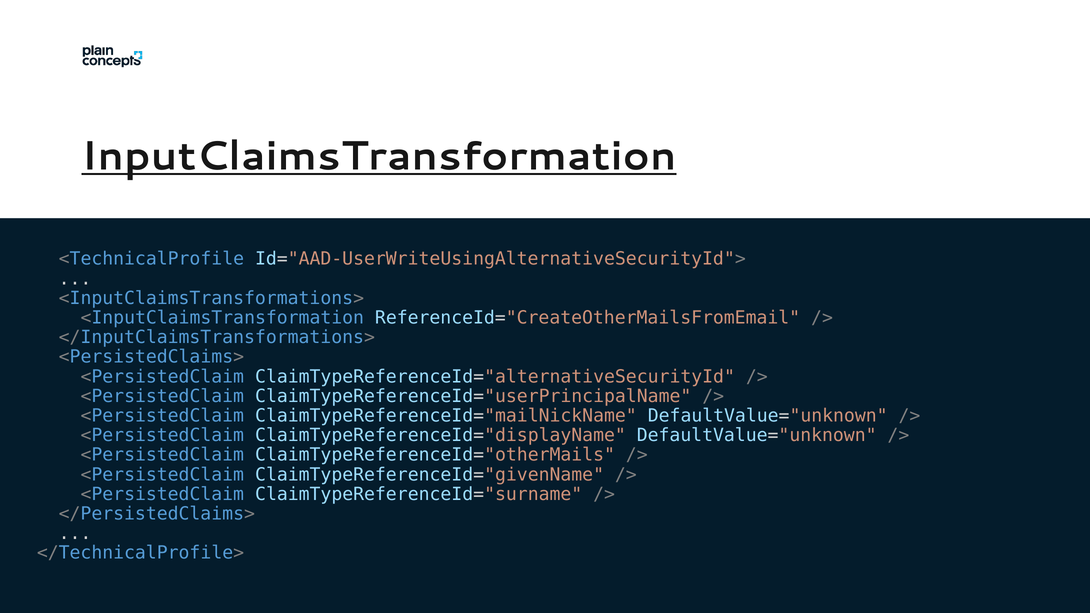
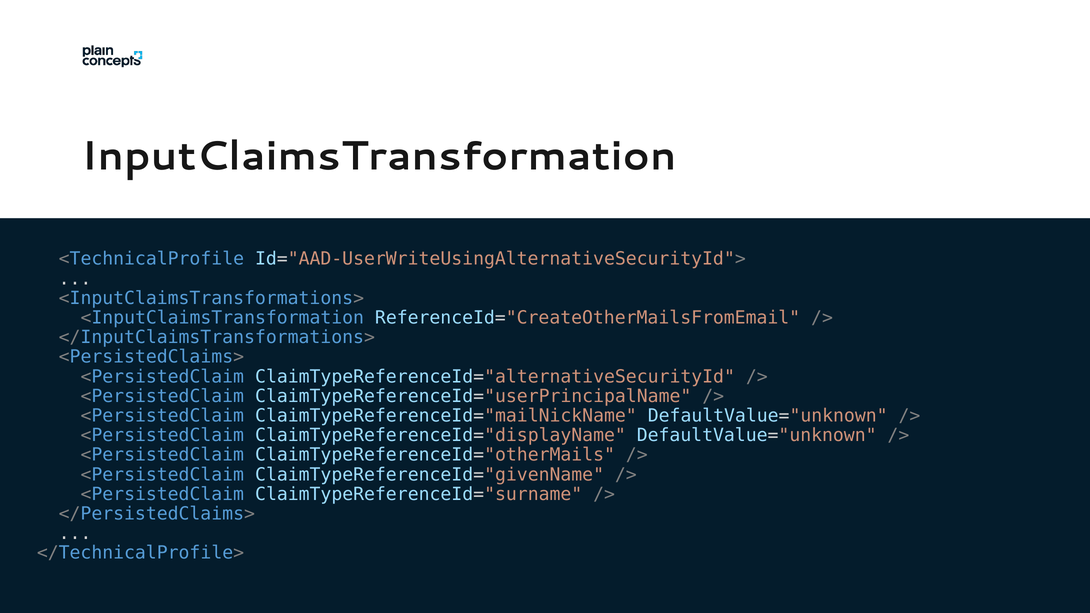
InputClaimsTransformation underline: present -> none (379, 156)
